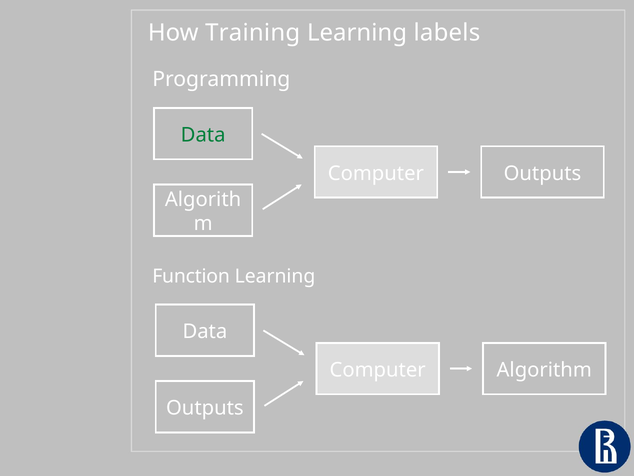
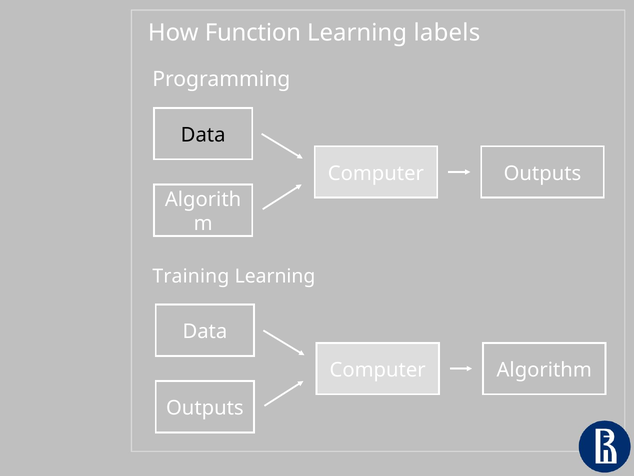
Training: Training -> Function (253, 33)
Data colour: green -> black (203, 135)
Function: Function -> Training (191, 276)
